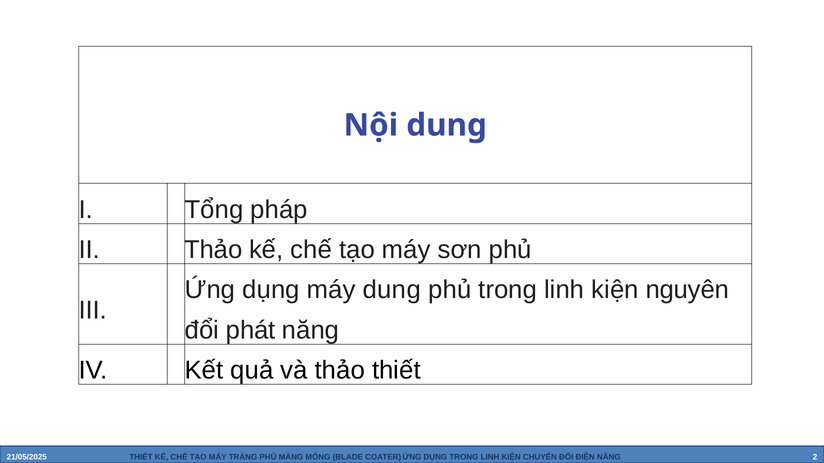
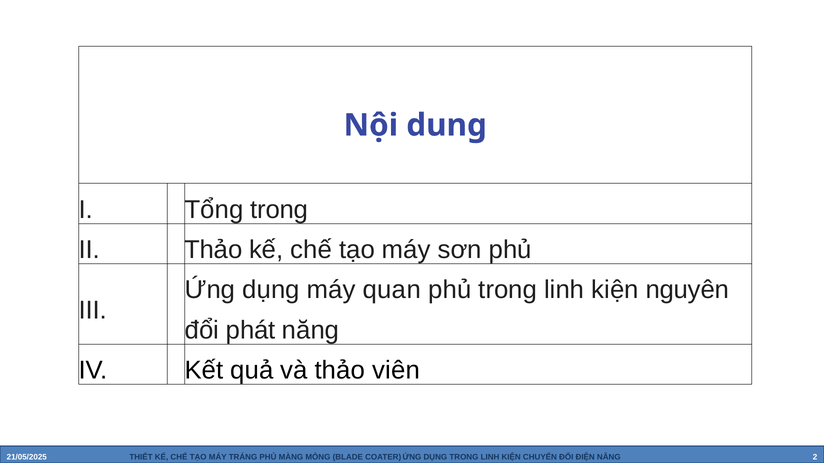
Tổng pháp: pháp -> trong (279, 210)
máy dung: dung -> quan (392, 290)
thảo thiết: thiết -> viên (396, 371)
